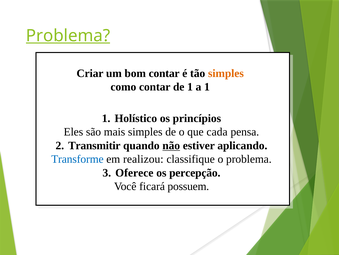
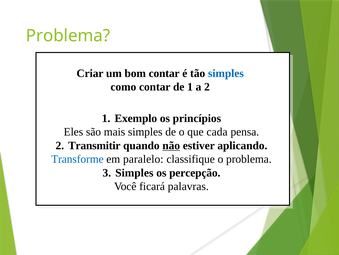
Problema underline: present -> none (68, 36)
simples colour: orange -> blue (226, 73)
a 1: 1 -> 2 (207, 87)
Holístico: Holístico -> Exemplo (136, 118)
realizou: realizou -> paralelo (143, 159)
3 Oferece: Oferece -> Simples (134, 172)
possuem: possuem -> palavras (188, 186)
